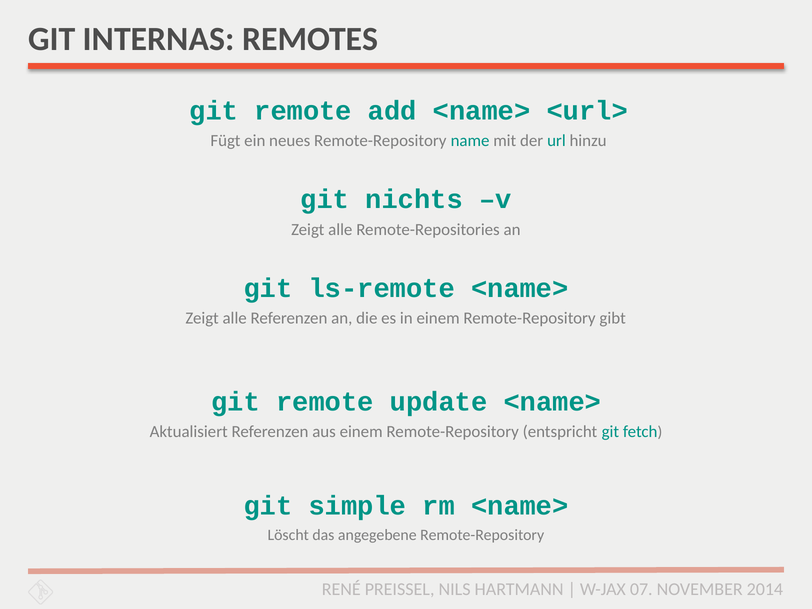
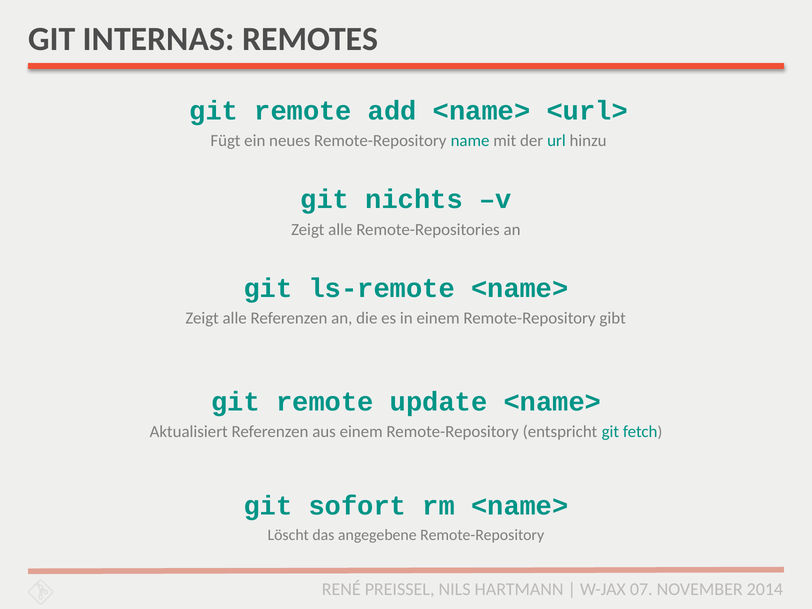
simple: simple -> sofort (357, 506)
